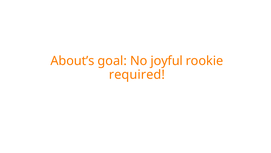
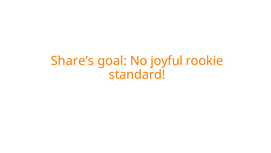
About’s: About’s -> Share’s (72, 61)
required: required -> standard (137, 74)
